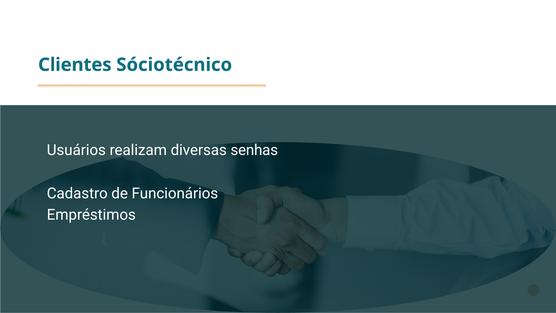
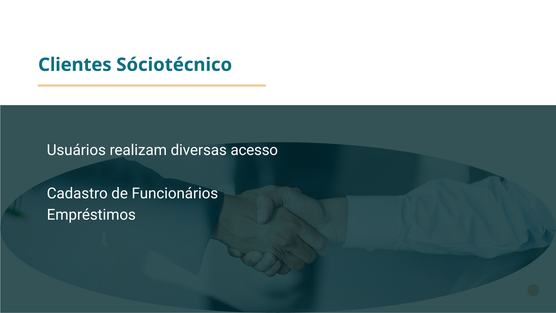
senhas: senhas -> acesso (254, 150)
